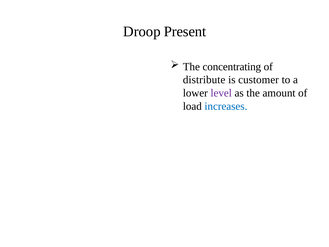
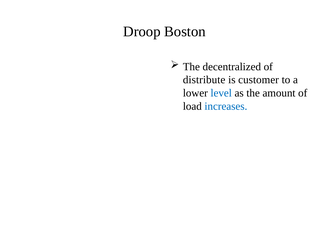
Present: Present -> Boston (185, 31)
concentrating: concentrating -> decentralized (232, 67)
level colour: purple -> blue (221, 93)
